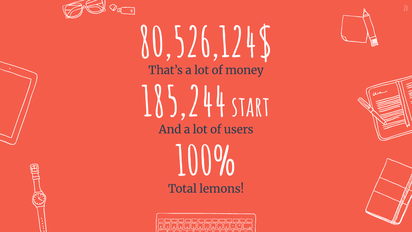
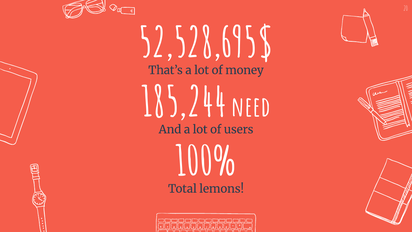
80,526,124$: 80,526,124$ -> 52,528,695$ (206, 44)
start: start -> need (251, 107)
